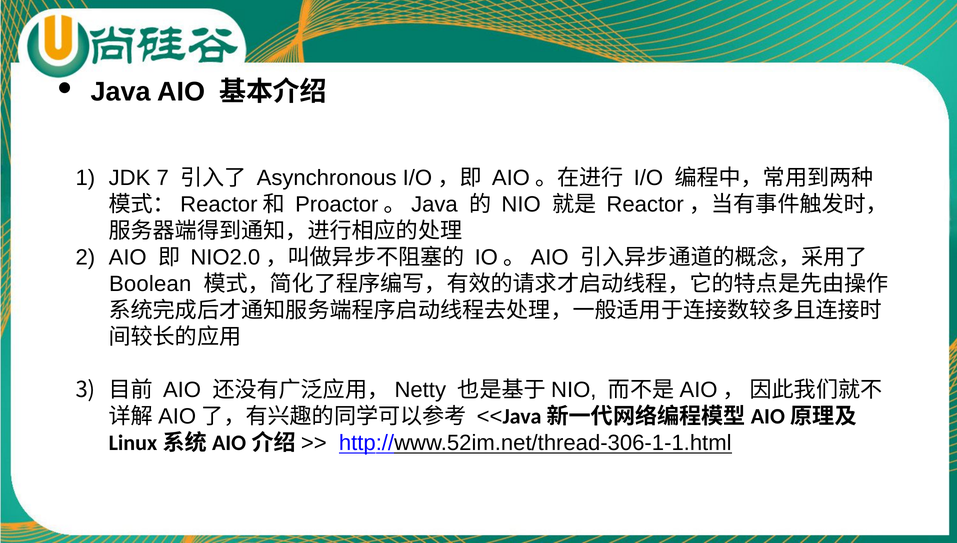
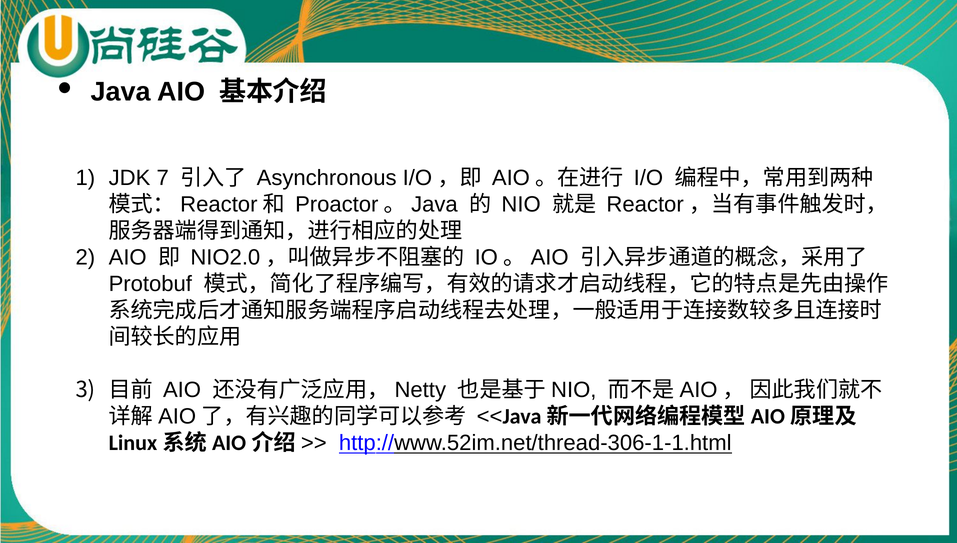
Boolean: Boolean -> Protobuf (150, 284)
